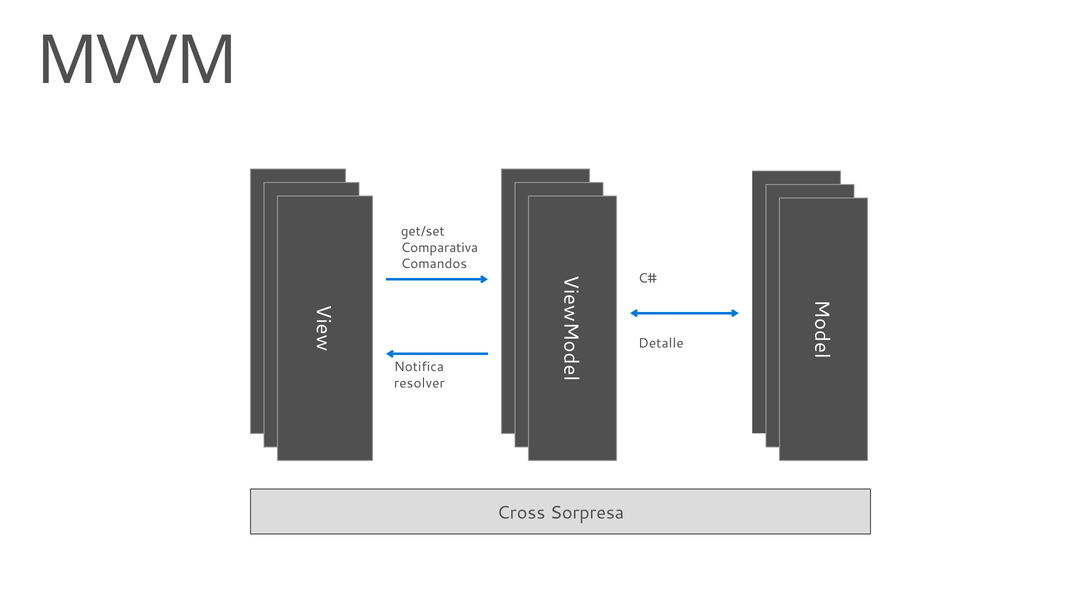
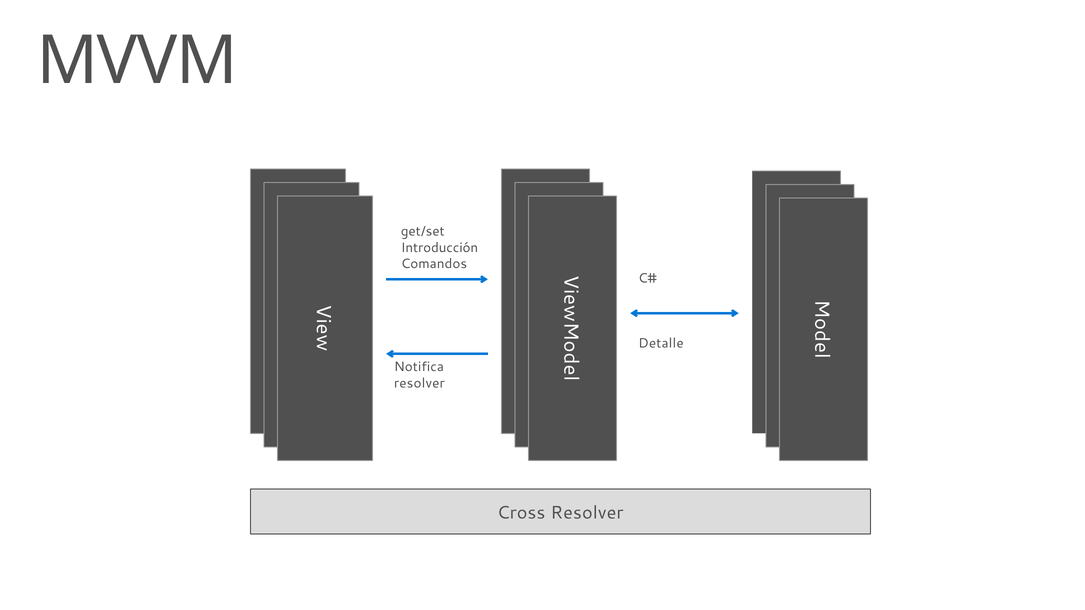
Comparativa: Comparativa -> Introducción (439, 248)
Cross Sorpresa: Sorpresa -> Resolver (587, 513)
